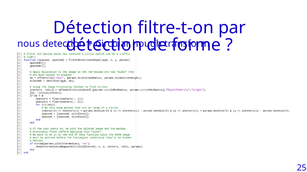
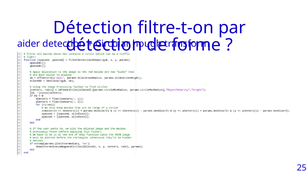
nous: nous -> aider (29, 44)
